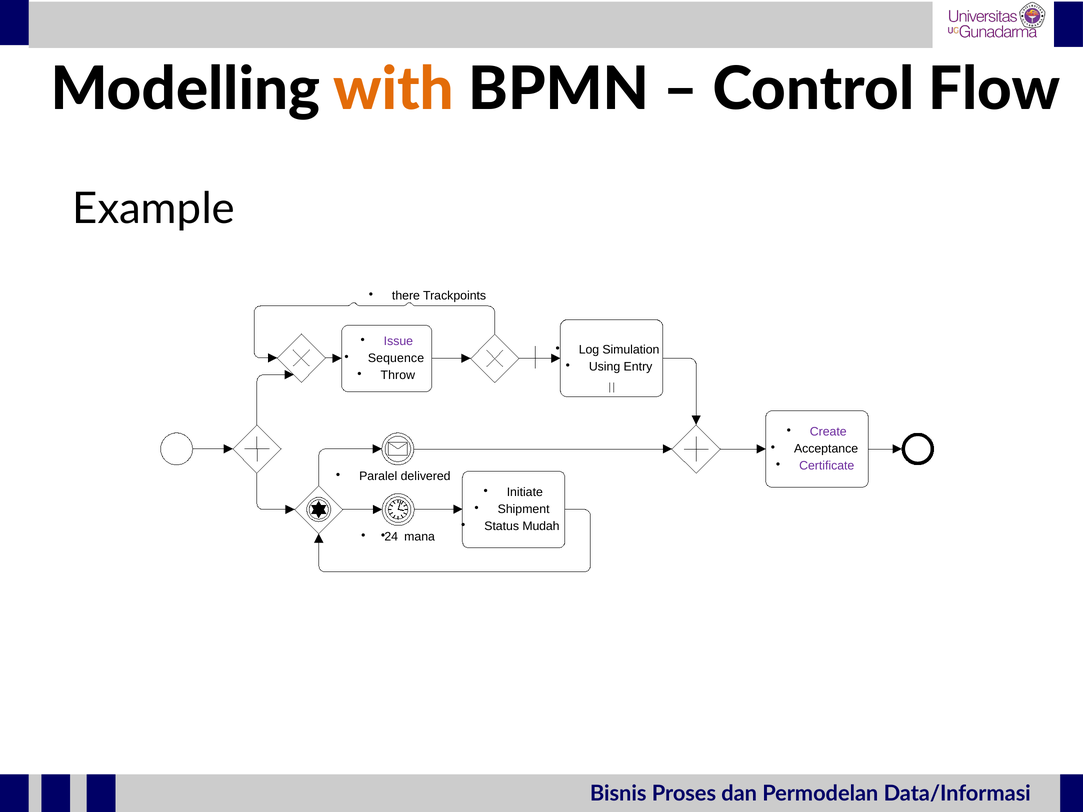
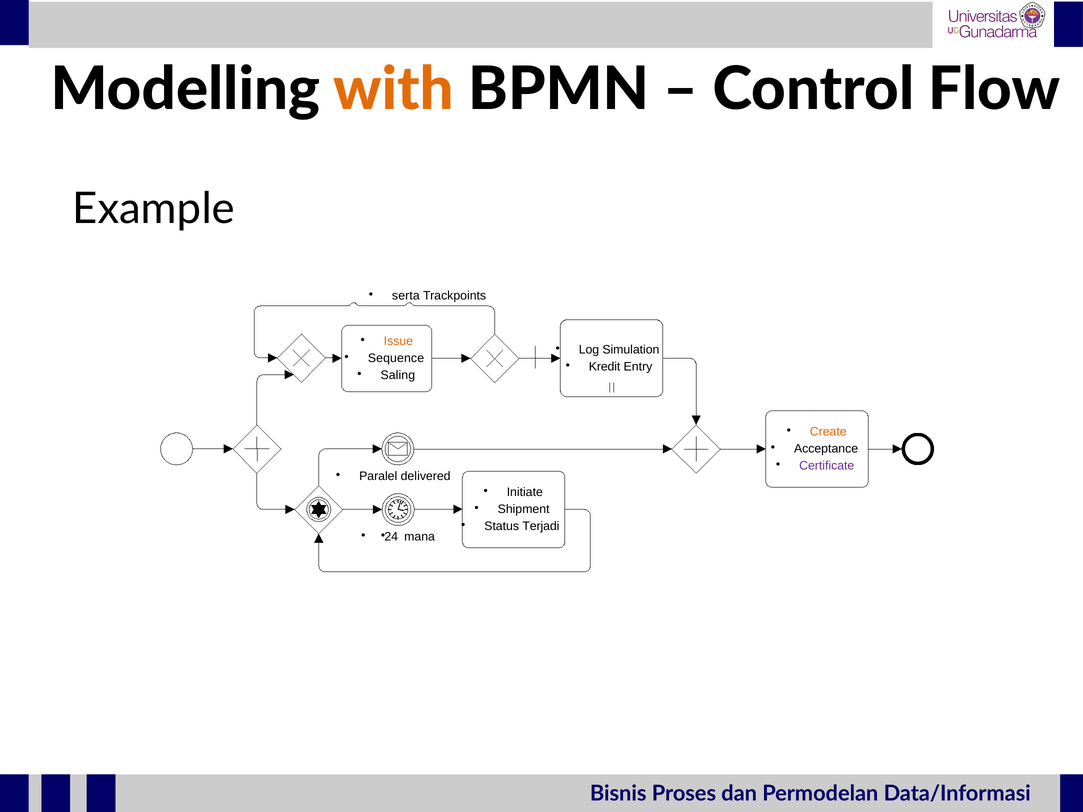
there: there -> serta (406, 296)
Issue colour: purple -> orange (398, 341)
Using: Using -> Kredit (605, 367)
Throw: Throw -> Saling (398, 375)
Create colour: purple -> orange (828, 432)
Mudah: Mudah -> Terjadi (541, 526)
